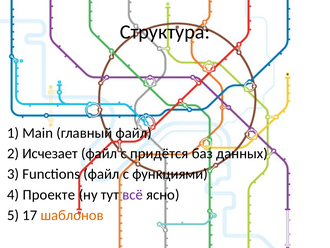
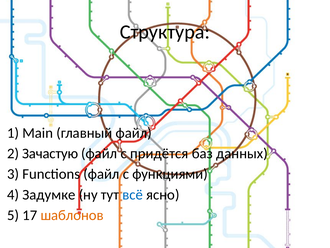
Исчезает: Исчезает -> Зачастую (50, 153)
Проекте: Проекте -> Задумке (49, 194)
всё colour: purple -> blue (133, 194)
